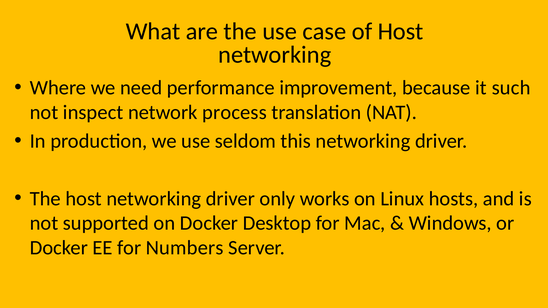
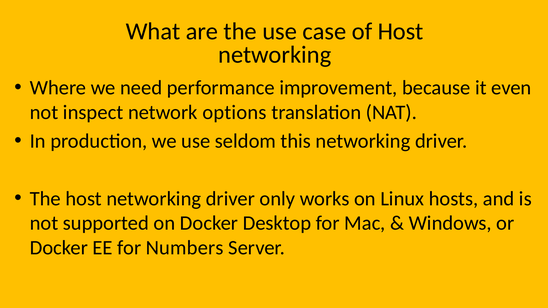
such: such -> even (511, 88)
process: process -> options (234, 112)
